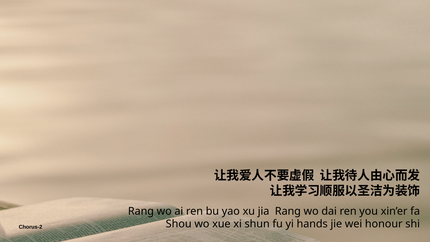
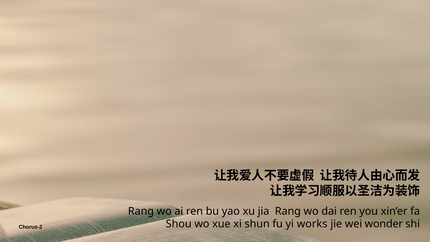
hands: hands -> works (312, 224)
honour: honour -> wonder (384, 224)
